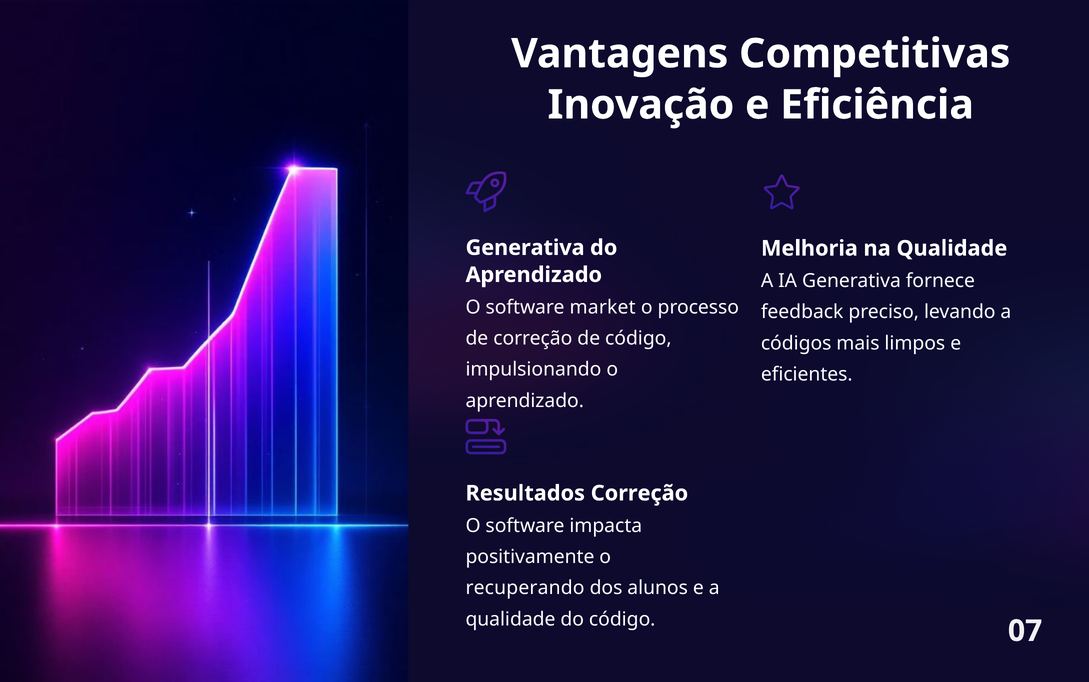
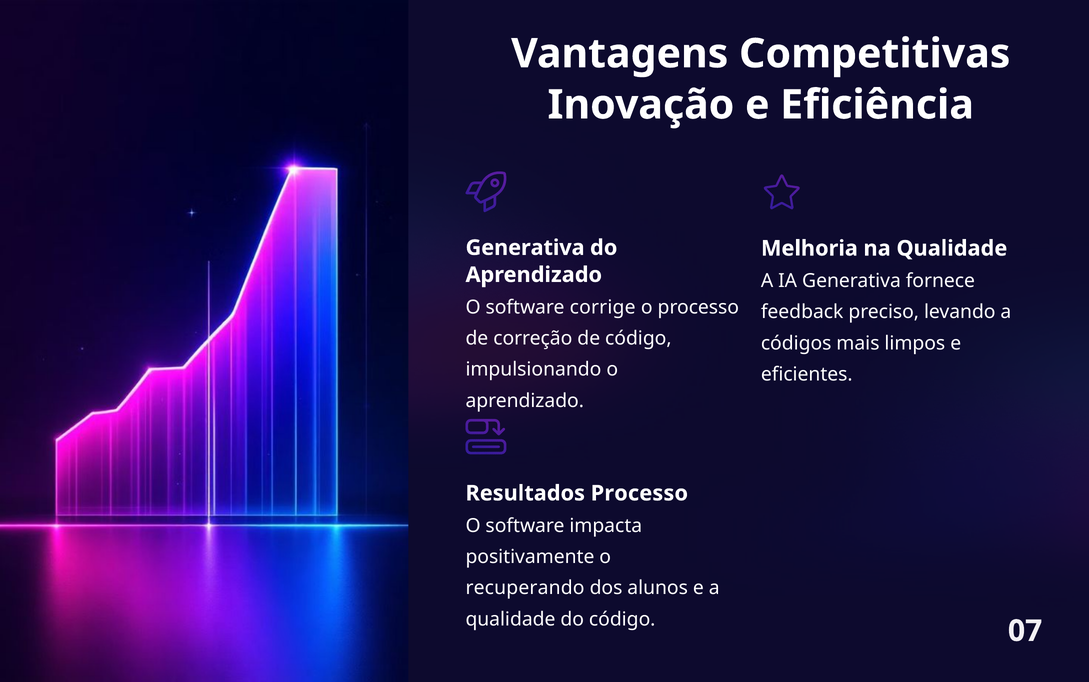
market: market -> corrige (603, 307)
Resultados Correção: Correção -> Processo (639, 494)
